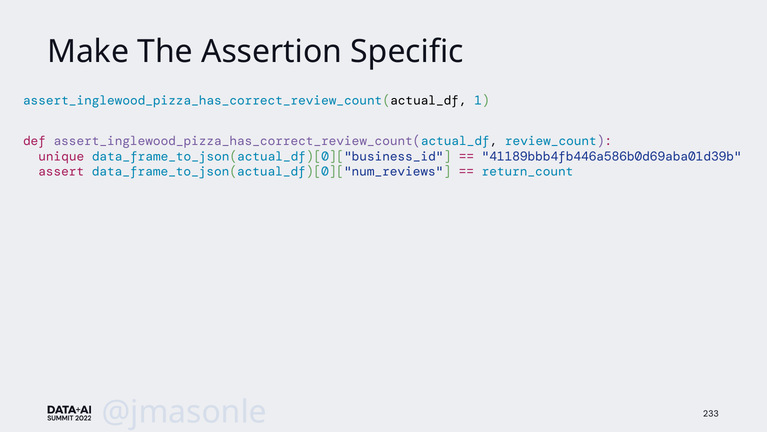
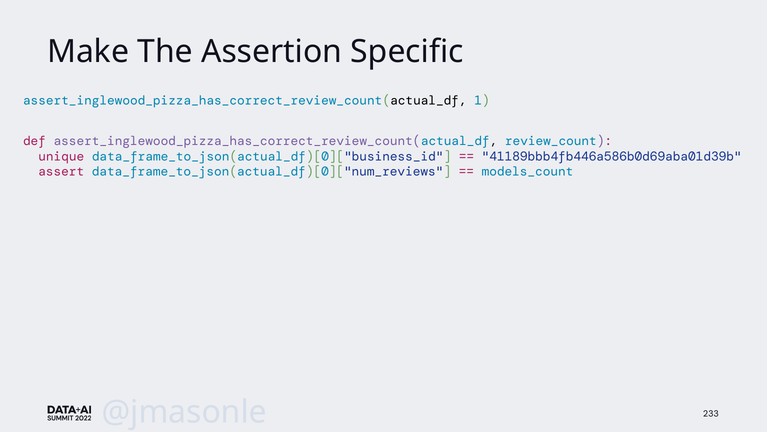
return_count: return_count -> models_count (527, 171)
